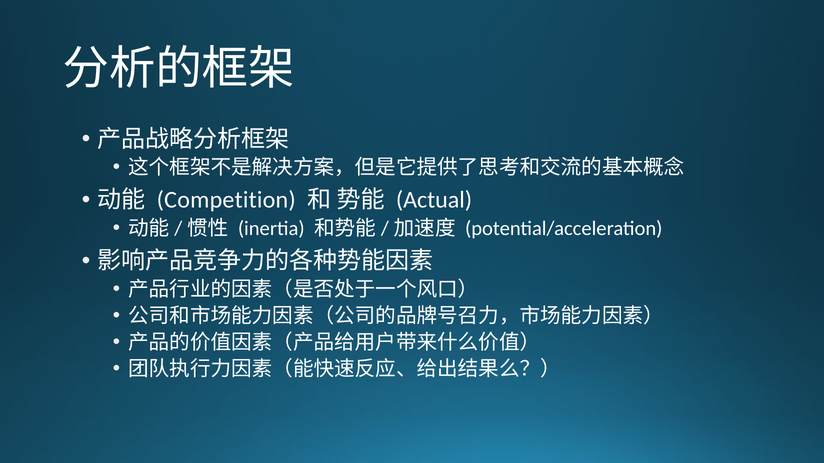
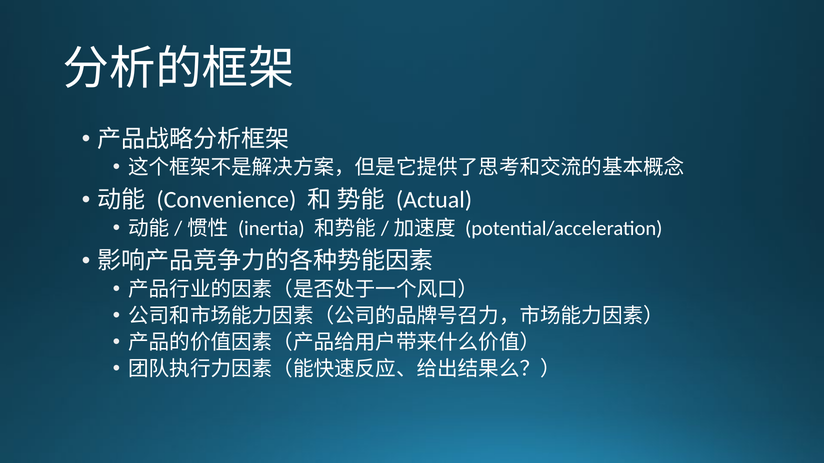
Competition: Competition -> Convenience (226, 200)
